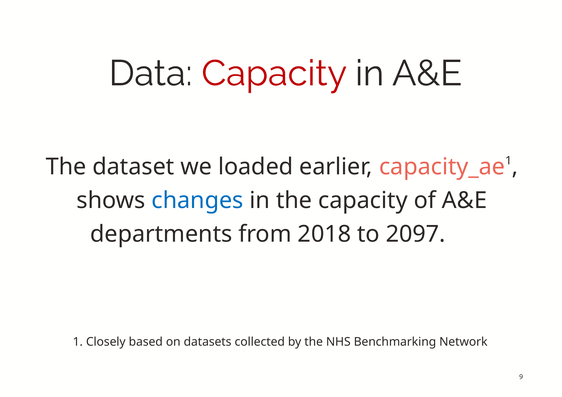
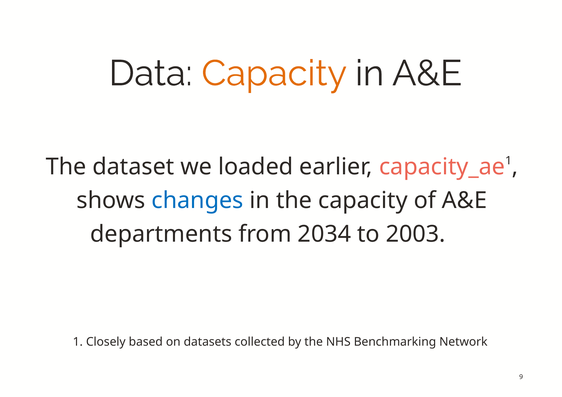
Capacity colour: red -> orange (274, 73)
2018: 2018 -> 2034 (324, 234)
2097: 2097 -> 2003 (416, 234)
